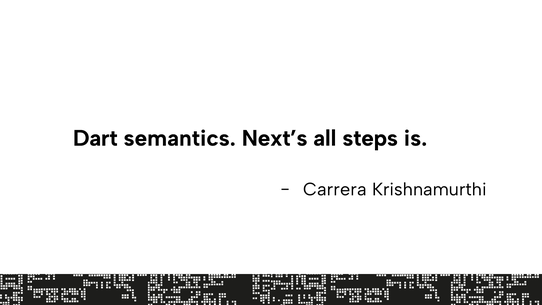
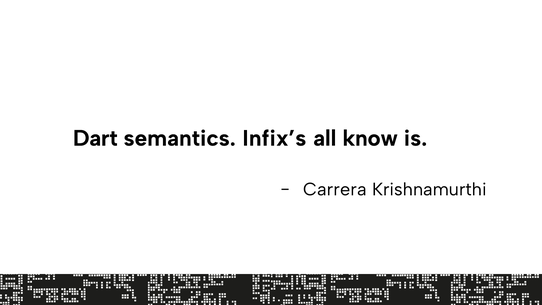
Next’s: Next’s -> Infix’s (274, 138)
steps: steps -> know (370, 138)
